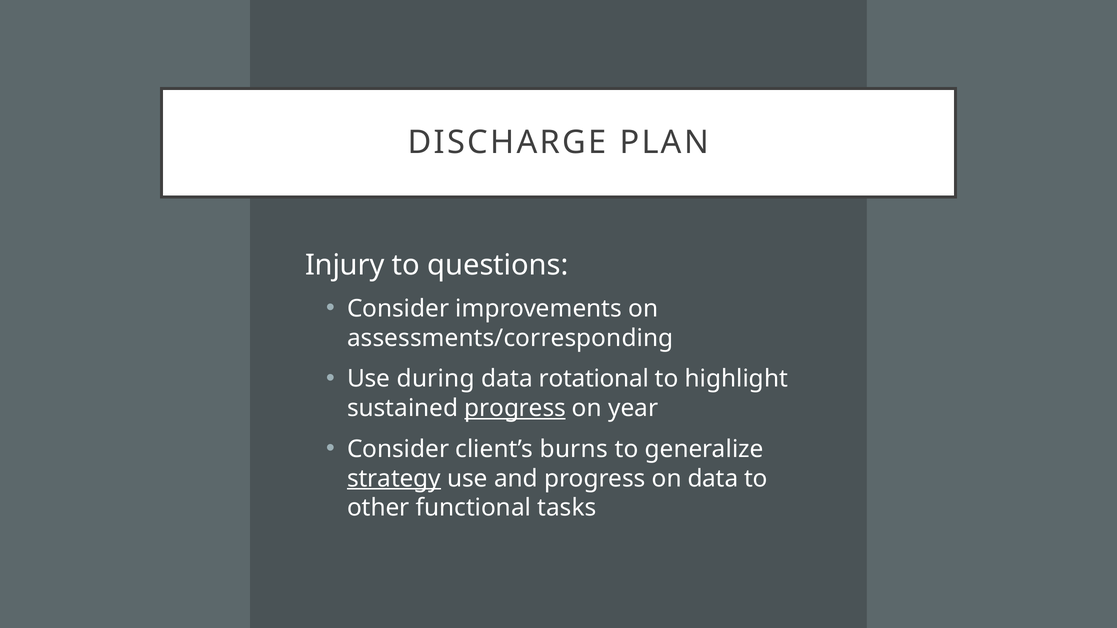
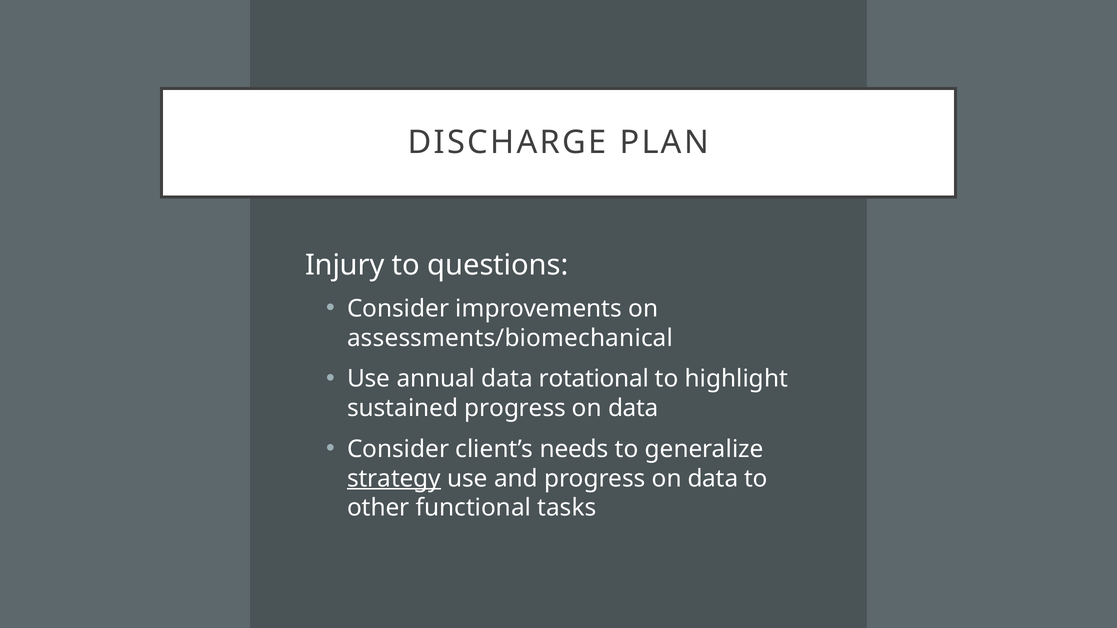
assessments/corresponding: assessments/corresponding -> assessments/biomechanical (510, 338)
during: during -> annual (436, 379)
progress underline: present -> none (515, 408)
year: year -> data (633, 408)
burns: burns -> needs (574, 449)
